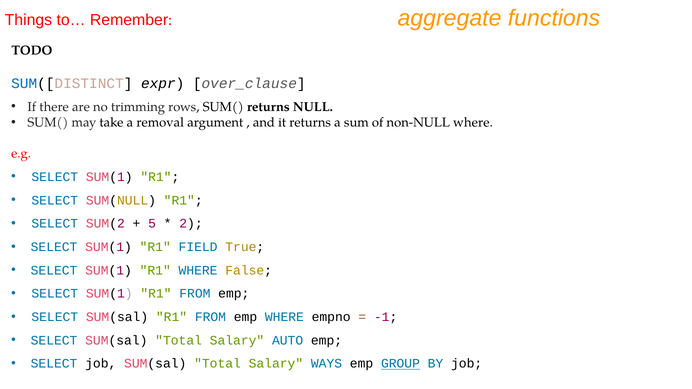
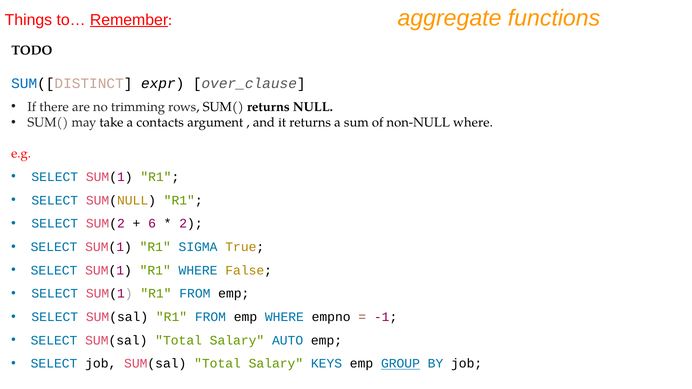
Remember underline: none -> present (129, 20)
removal: removal -> contacts (160, 123)
5: 5 -> 6 (152, 224)
FIELD: FIELD -> SIGMA (198, 247)
WAYS: WAYS -> KEYS (327, 364)
